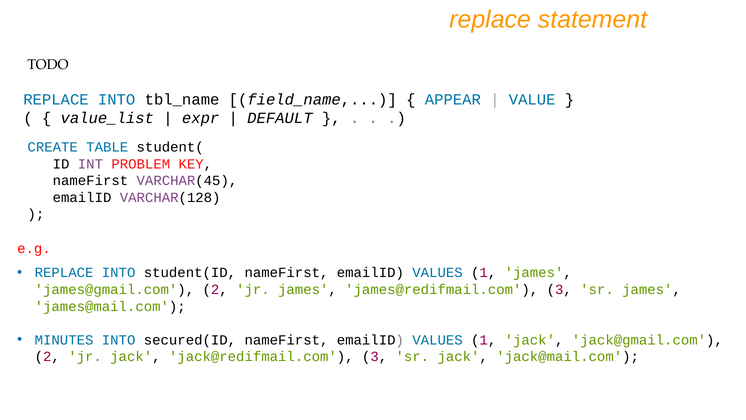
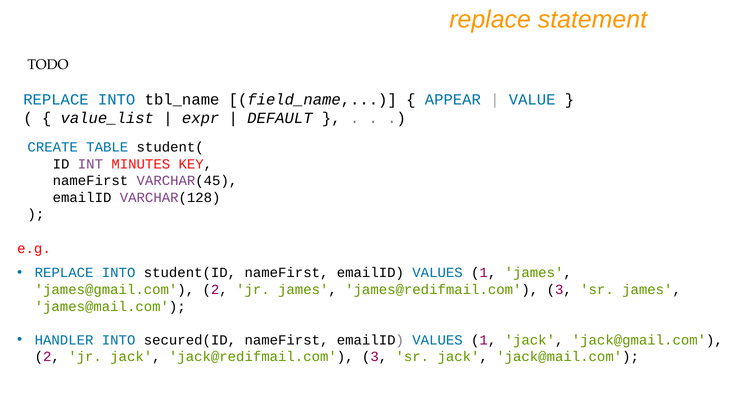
PROBLEM: PROBLEM -> MINUTES (141, 164)
MINUTES: MINUTES -> HANDLER (64, 340)
